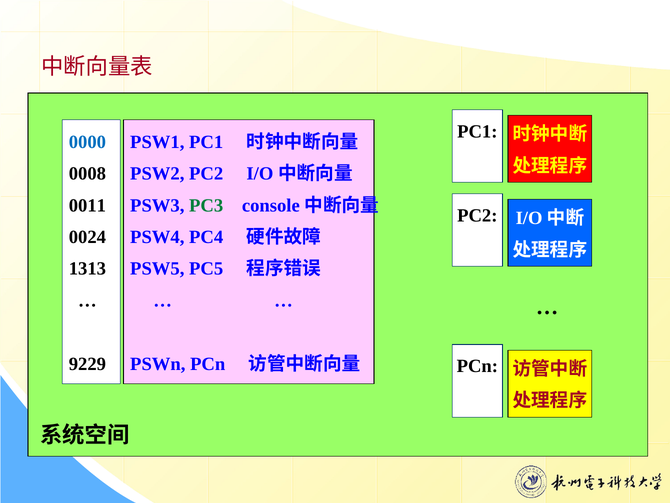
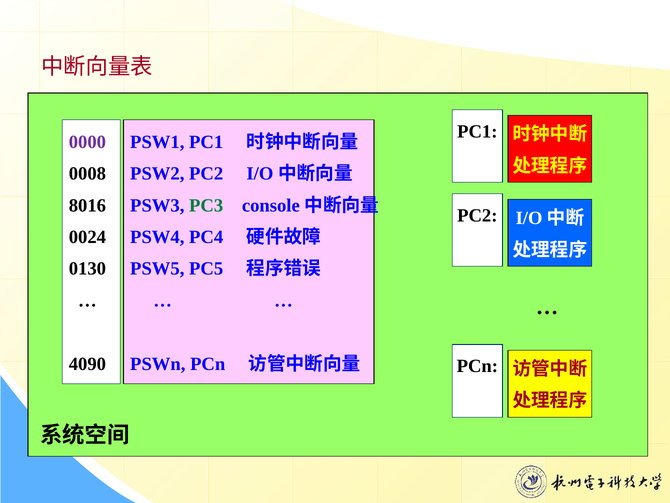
0000 colour: blue -> purple (87, 142)
0011: 0011 -> 8016 (87, 205)
1313: 1313 -> 0130 (87, 269)
9229: 9229 -> 4090 (87, 364)
